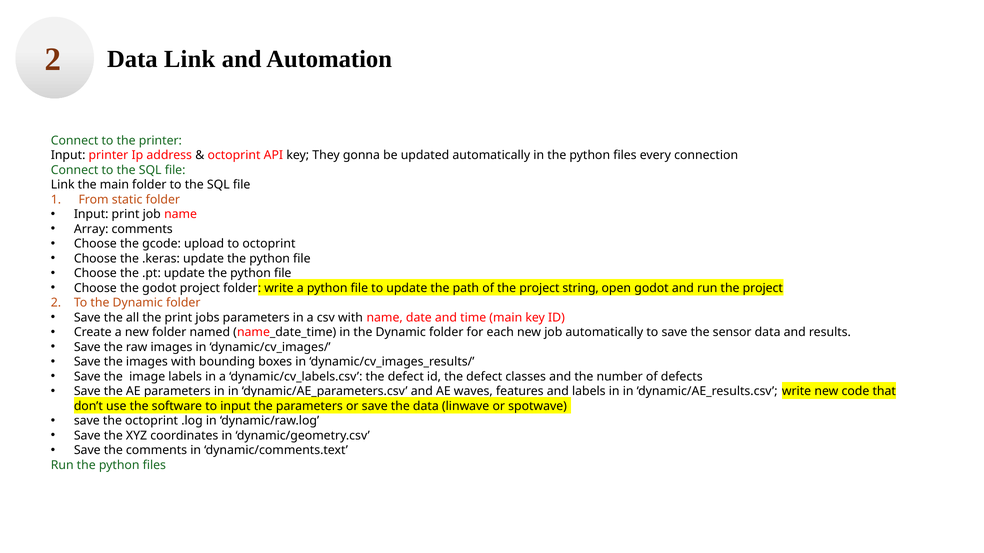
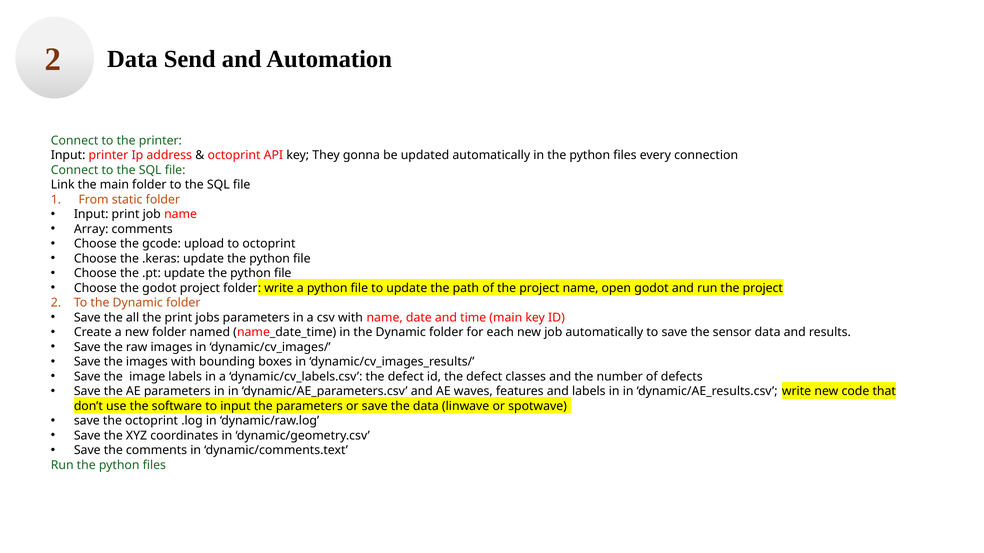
Data Link: Link -> Send (190, 59)
project string: string -> name (581, 288)
